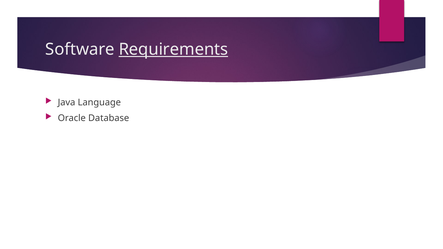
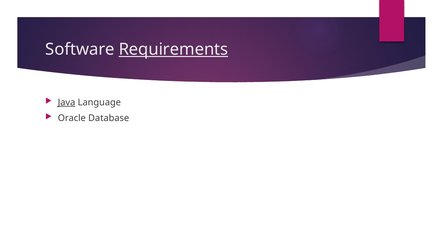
Java underline: none -> present (67, 102)
